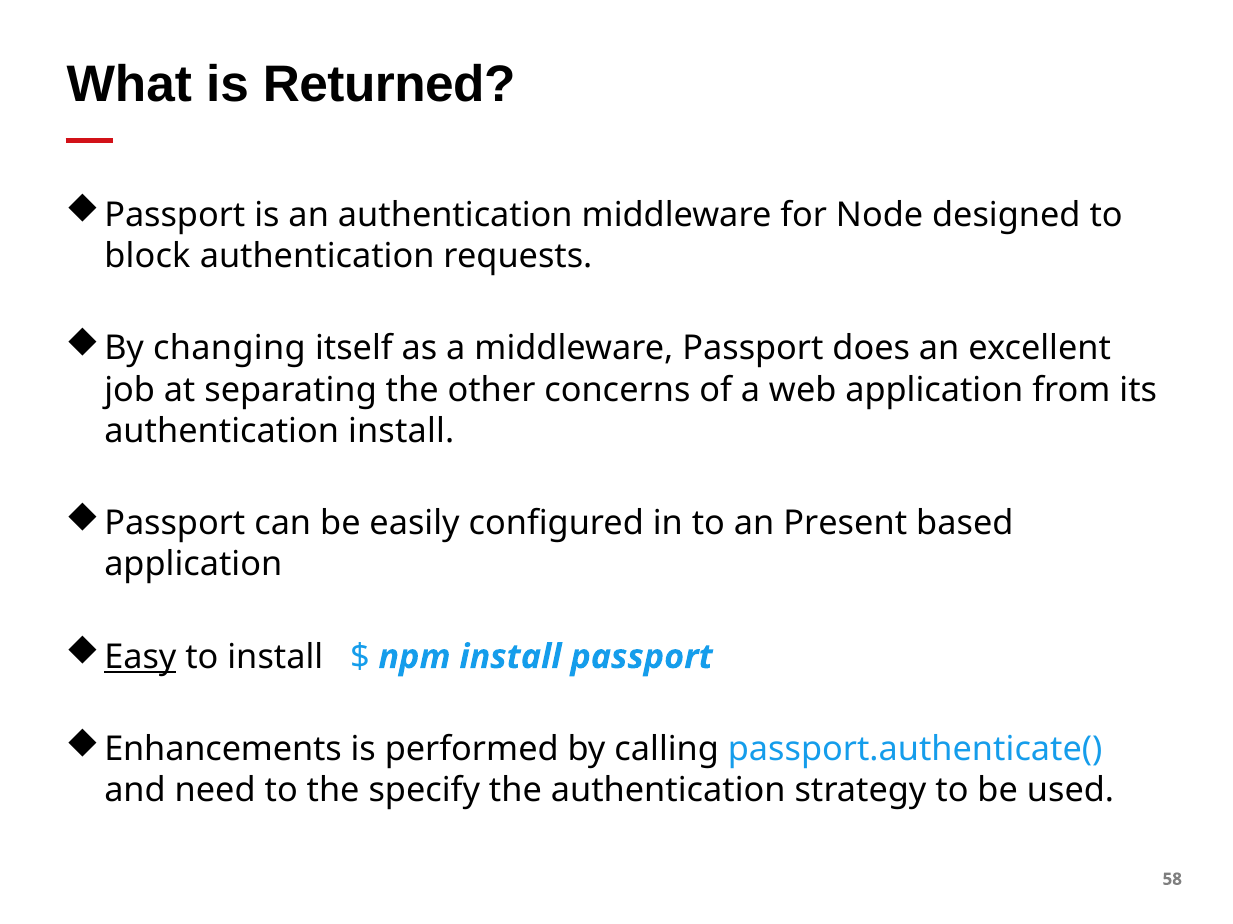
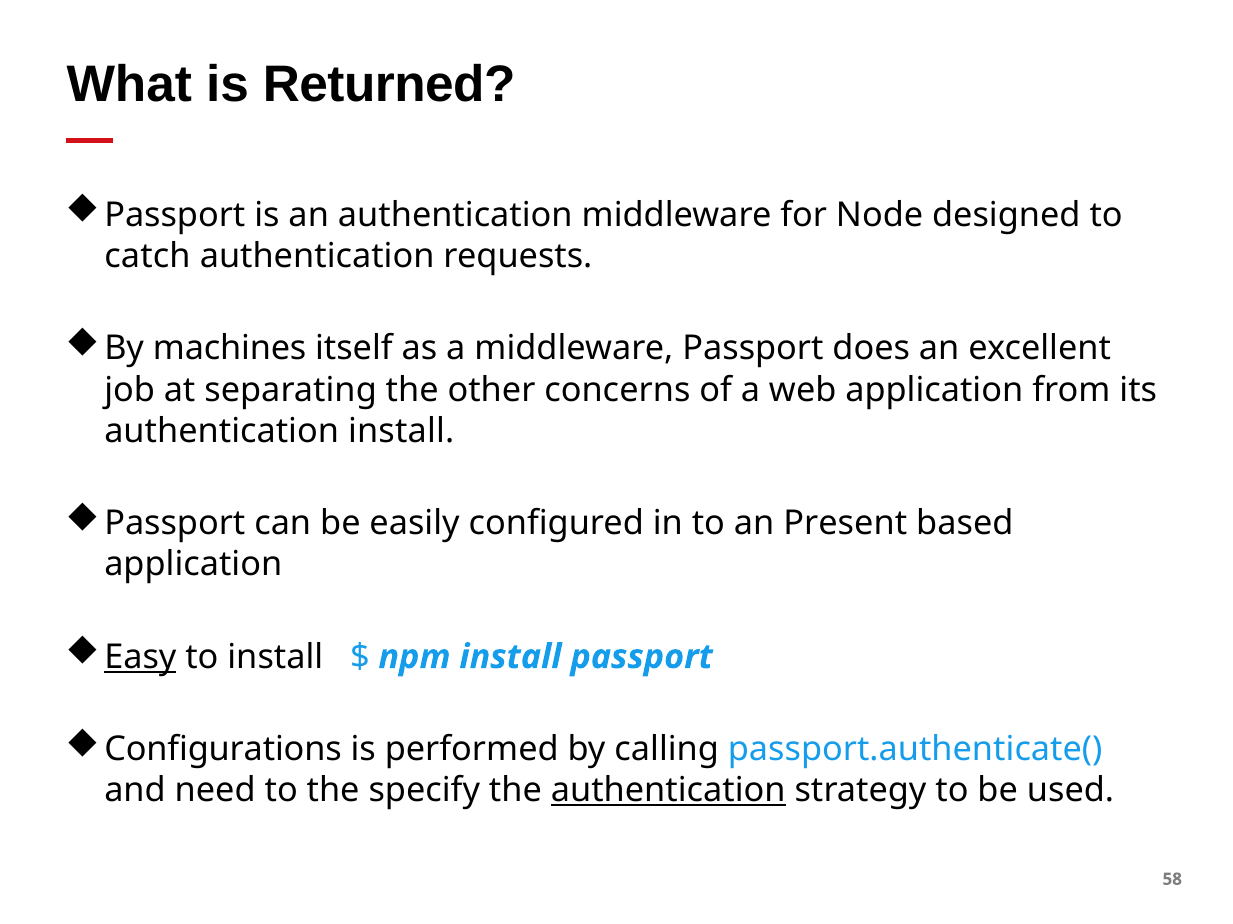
block: block -> catch (147, 256)
changing: changing -> machines (230, 349)
Enhancements: Enhancements -> Configurations (223, 750)
authentication underline: none -> present (668, 791)
